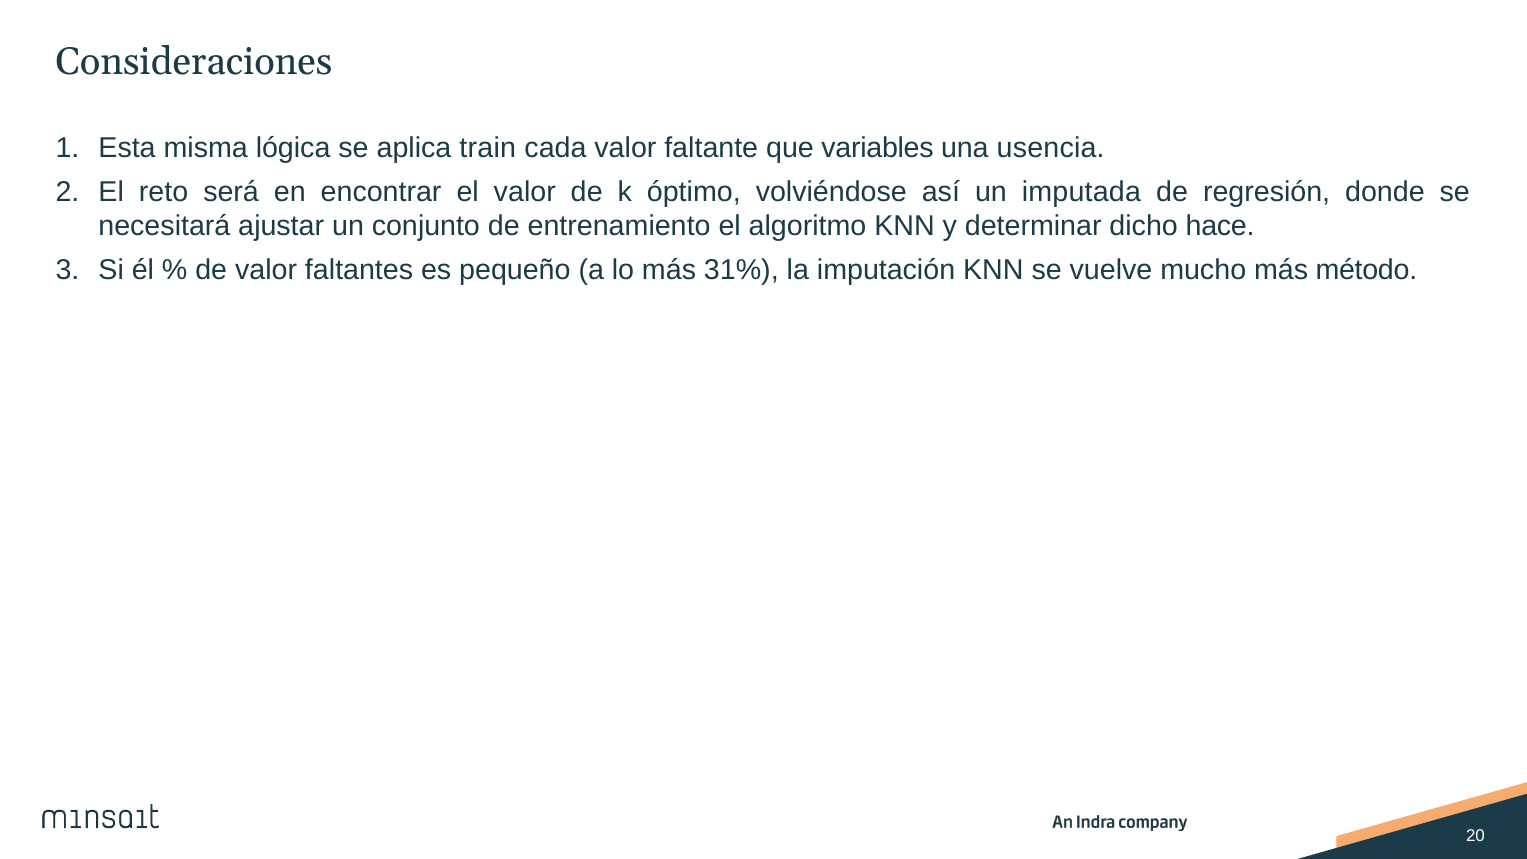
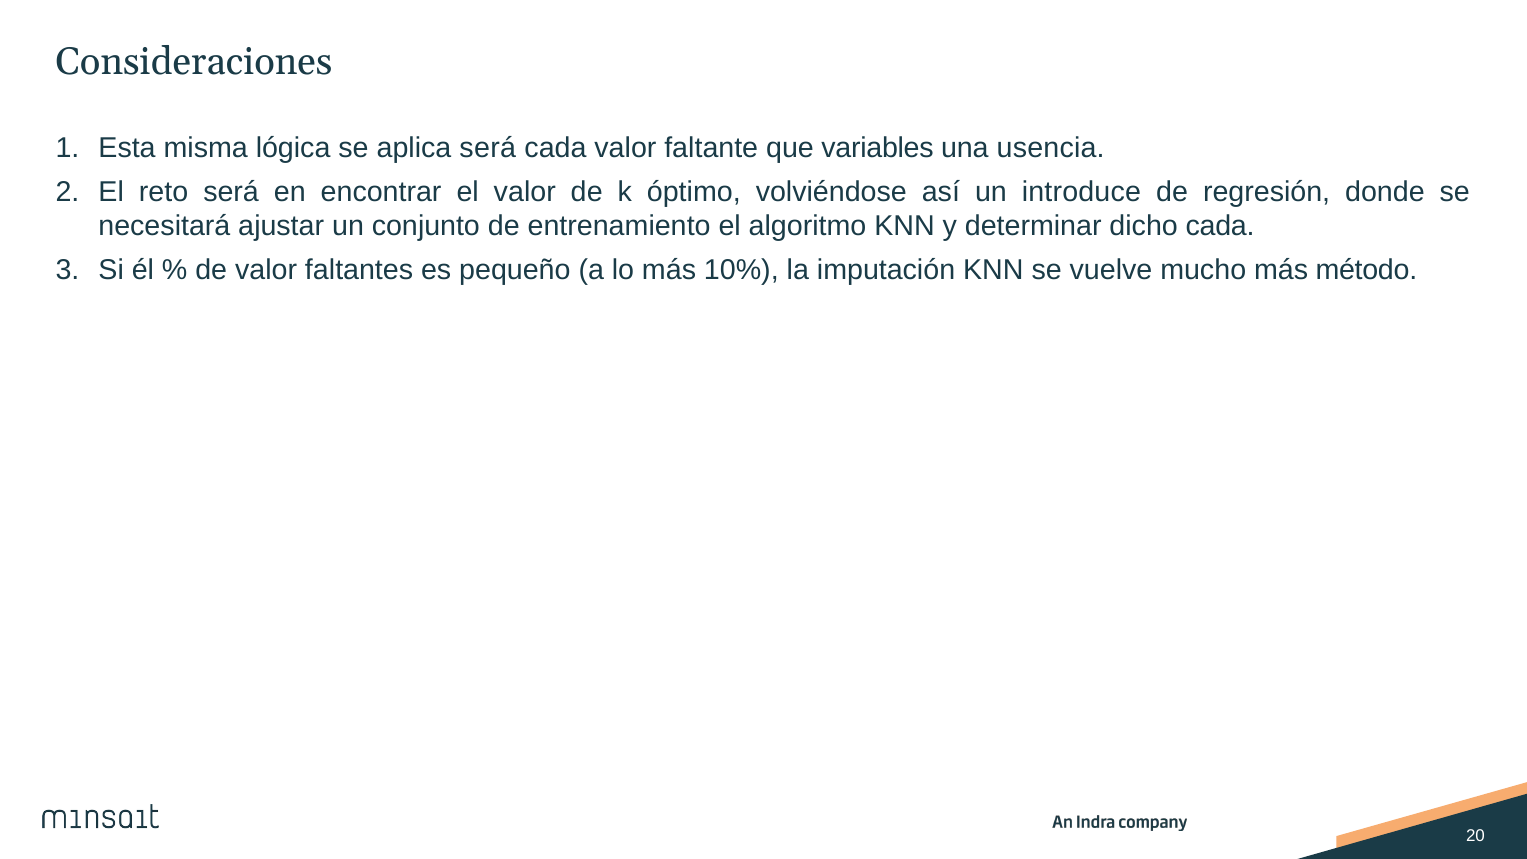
aplica train: train -> será (488, 148)
imputada: imputada -> introduce (1081, 192)
dicho hace: hace -> cada (1220, 226)
31%: 31% -> 10% (741, 270)
